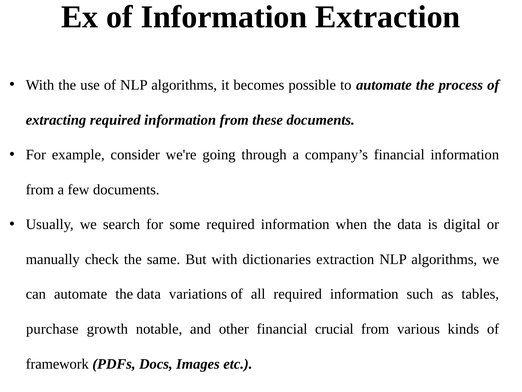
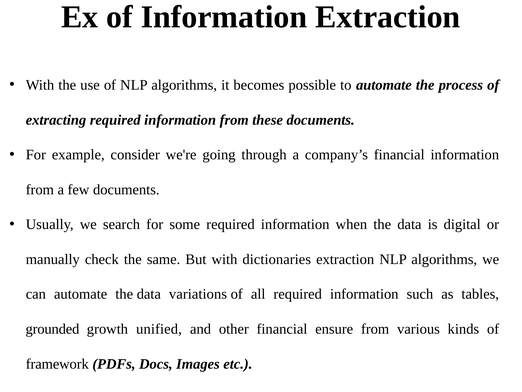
purchase: purchase -> grounded (52, 329)
notable: notable -> unified (159, 329)
crucial: crucial -> ensure (334, 329)
